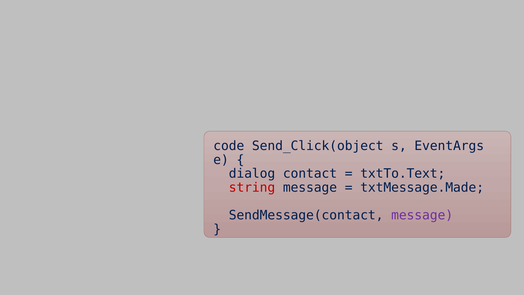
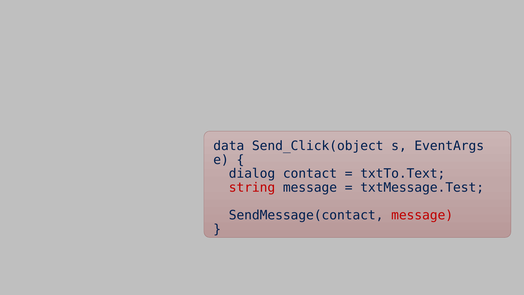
code: code -> data (229, 146)
txtMessage.Made: txtMessage.Made -> txtMessage.Test (422, 187)
message colour: purple -> red (422, 215)
